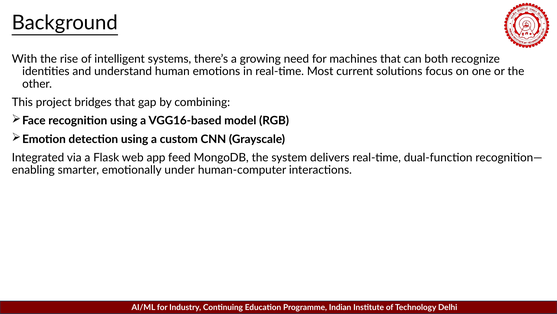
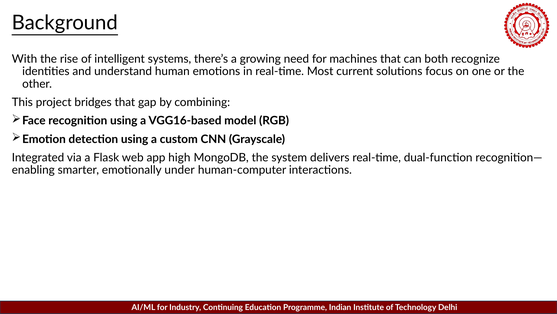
feed: feed -> high (179, 157)
